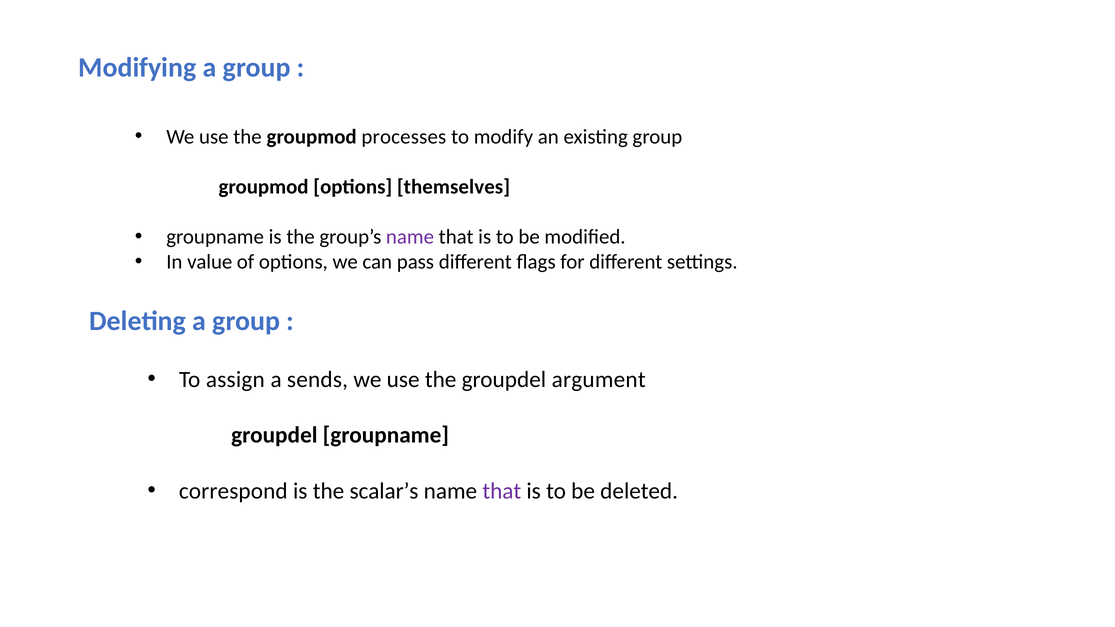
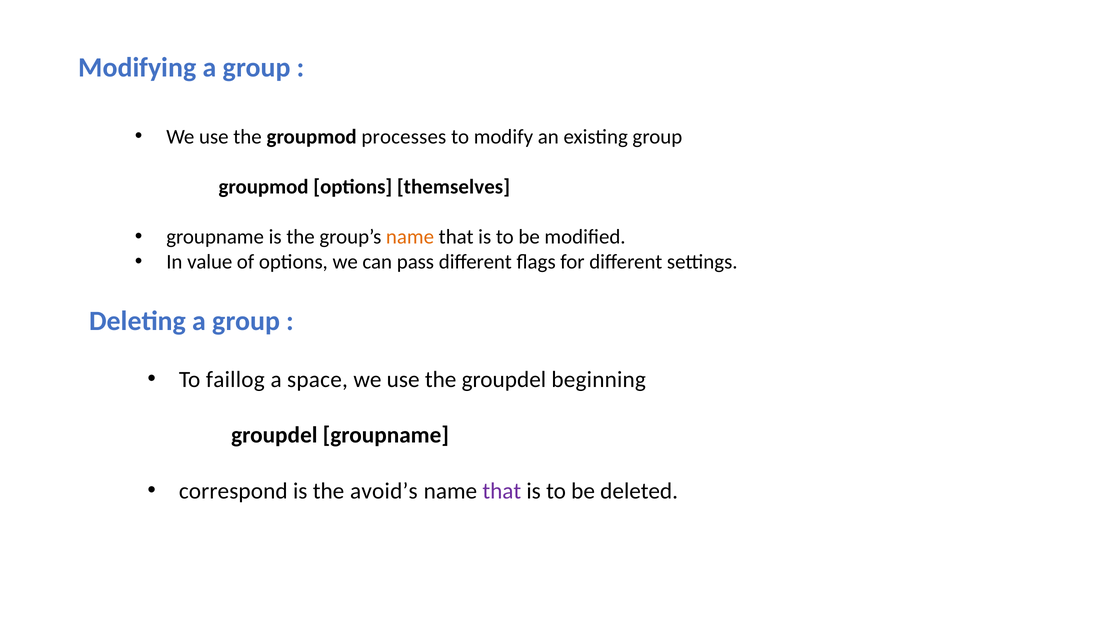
name colour: purple -> orange (410, 237)
assign: assign -> faillog (235, 380)
sends: sends -> space (317, 380)
argument: argument -> beginning (599, 380)
scalar’s: scalar’s -> avoid’s (384, 491)
